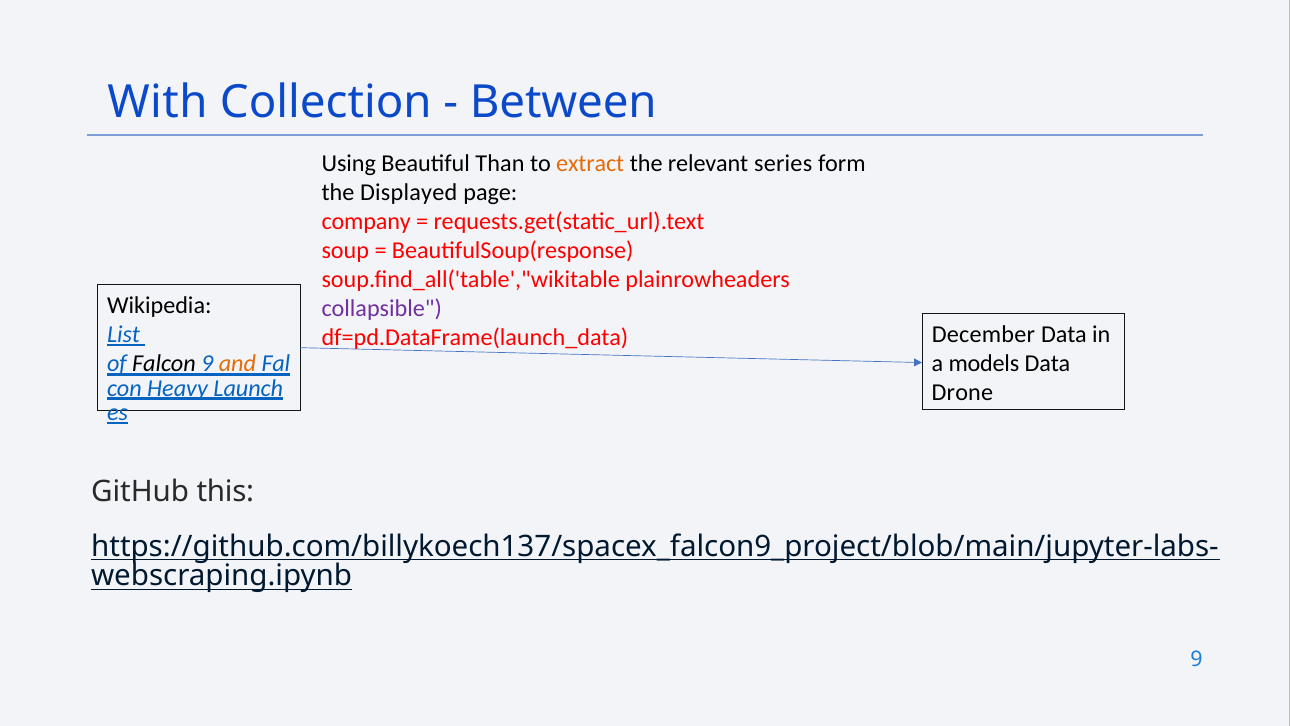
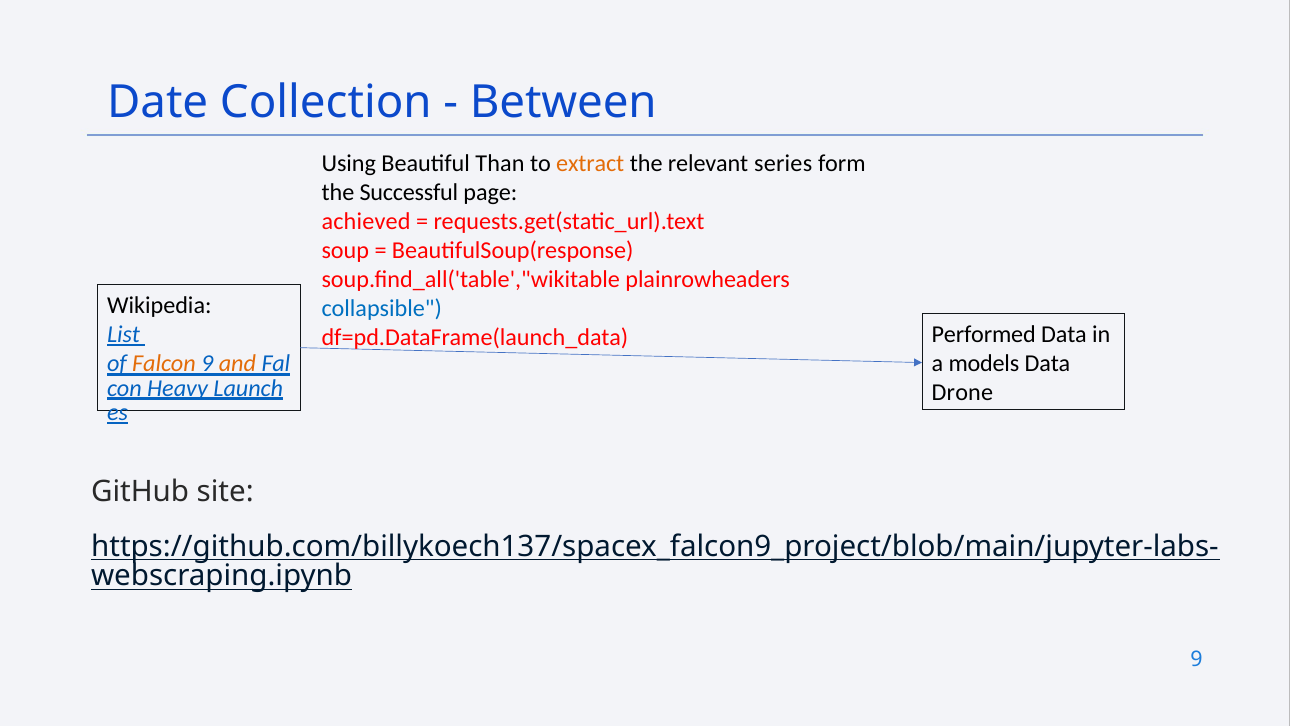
With: With -> Date (158, 102)
Displayed: Displayed -> Successful (409, 192)
company: company -> achieved (366, 221)
collapsible colour: purple -> blue (382, 308)
December: December -> Performed (984, 334)
Falcon colour: black -> orange (164, 364)
this: this -> site (225, 492)
